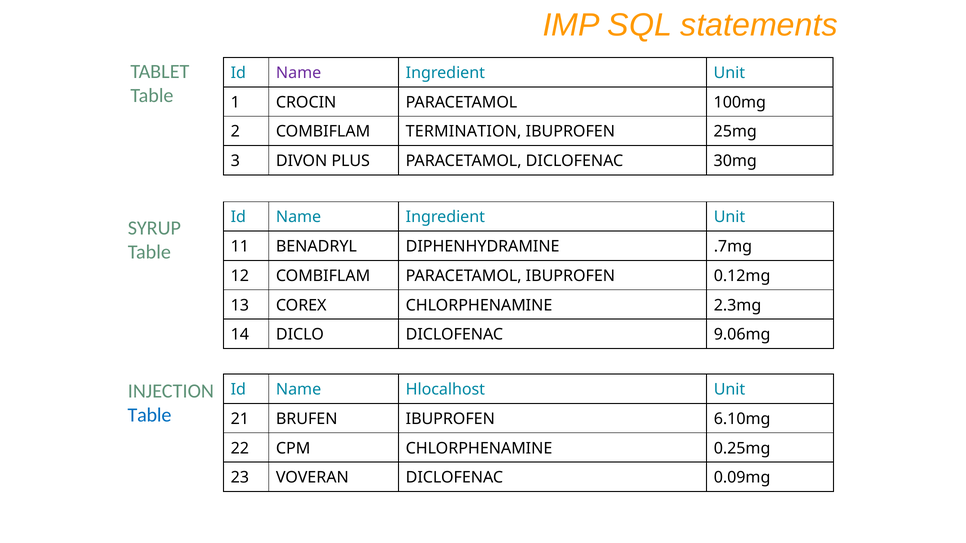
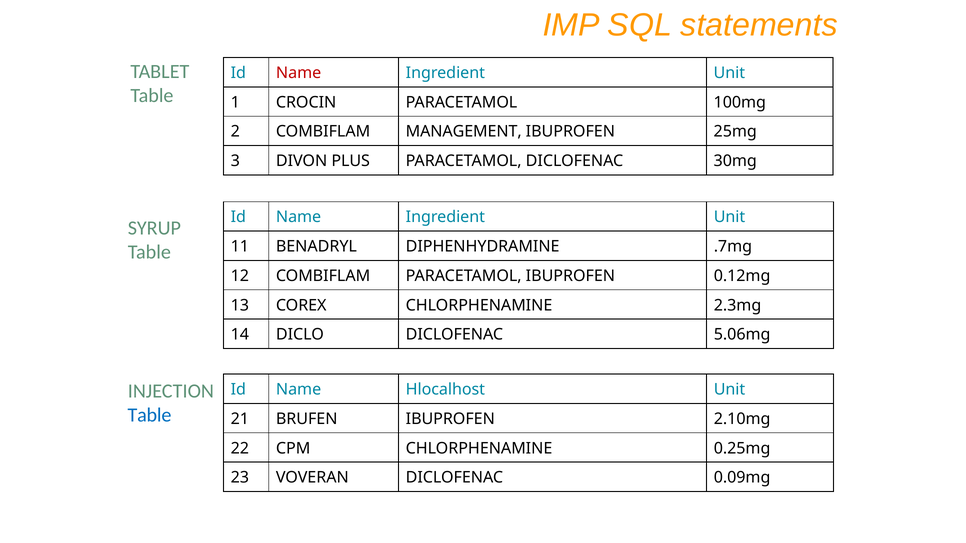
Name colour: purple -> red (299, 73)
TERMINATION: TERMINATION -> MANAGEMENT (464, 132)
9.06mg: 9.06mg -> 5.06mg (742, 335)
6.10mg: 6.10mg -> 2.10mg (742, 419)
